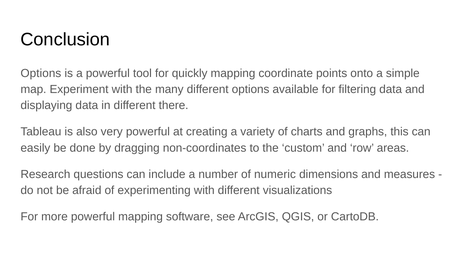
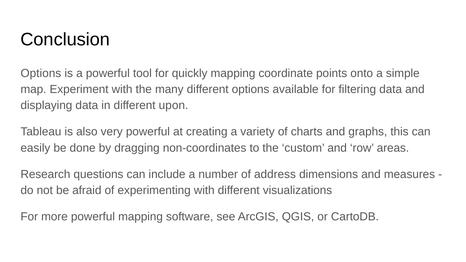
there: there -> upon (174, 105)
numeric: numeric -> address (275, 174)
